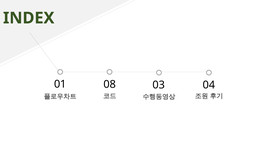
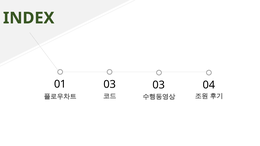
01 08: 08 -> 03 (110, 85)
